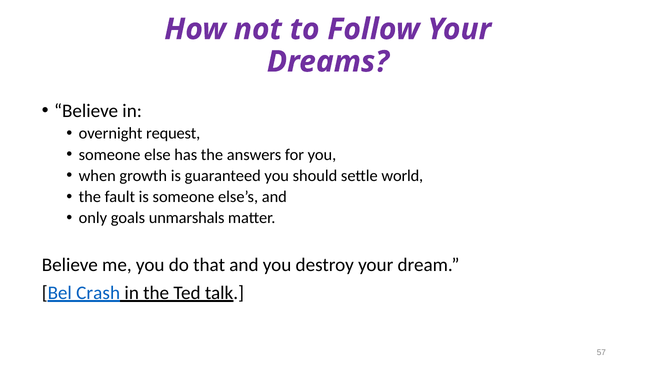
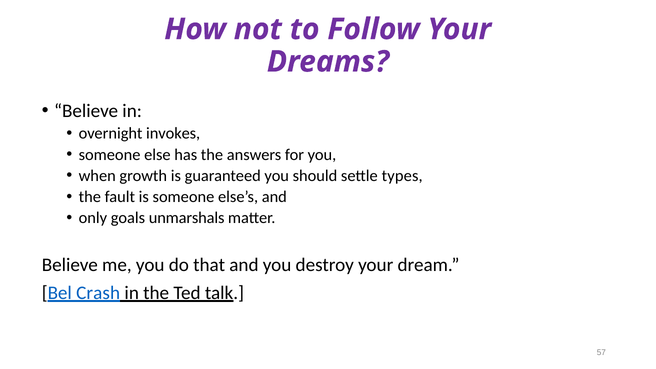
request: request -> invokes (173, 133)
world: world -> types (402, 176)
